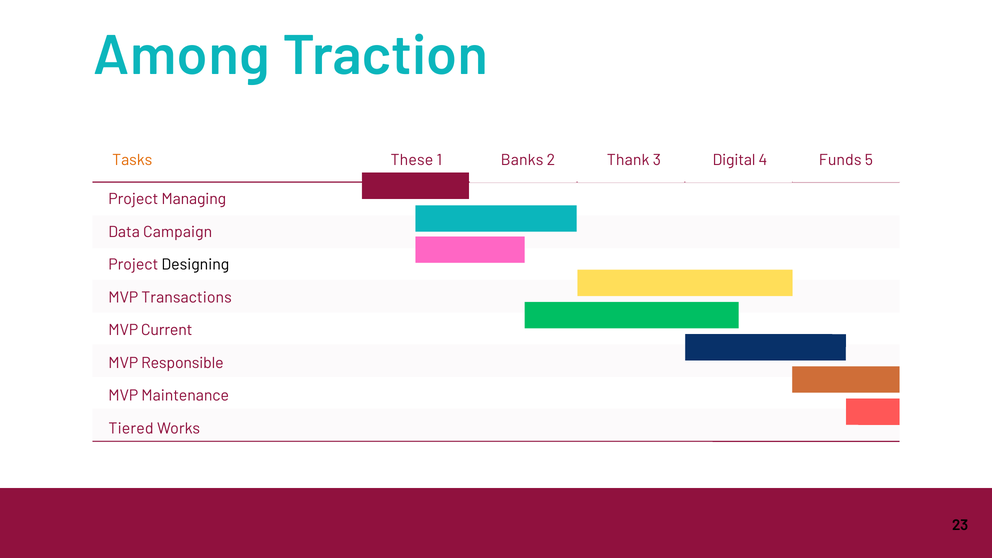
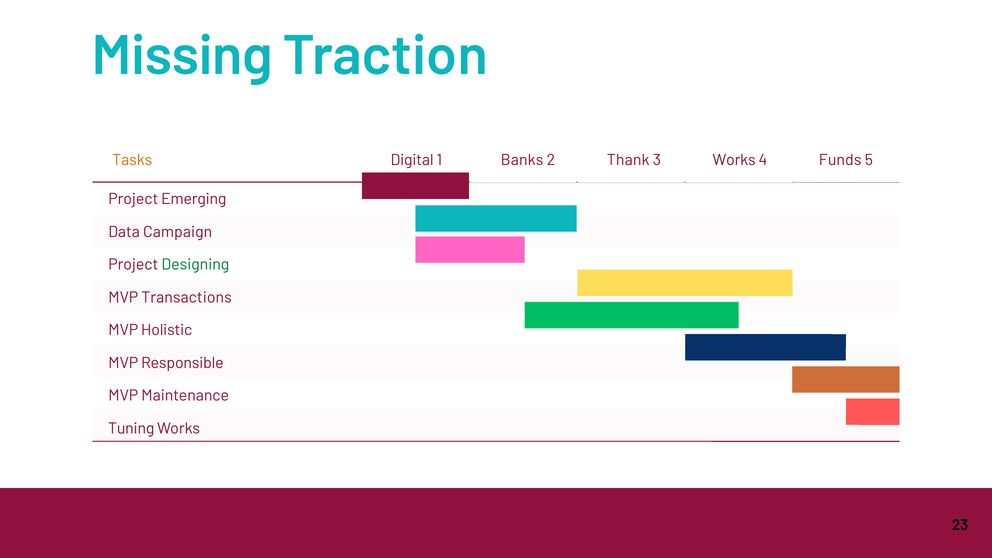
Among: Among -> Missing (182, 56)
These: These -> Digital (412, 160)
3 Digital: Digital -> Works (734, 160)
Managing: Managing -> Emerging (194, 199)
Designing colour: black -> green (195, 265)
Current: Current -> Holistic (167, 330)
Tiered: Tiered -> Tuning (131, 428)
